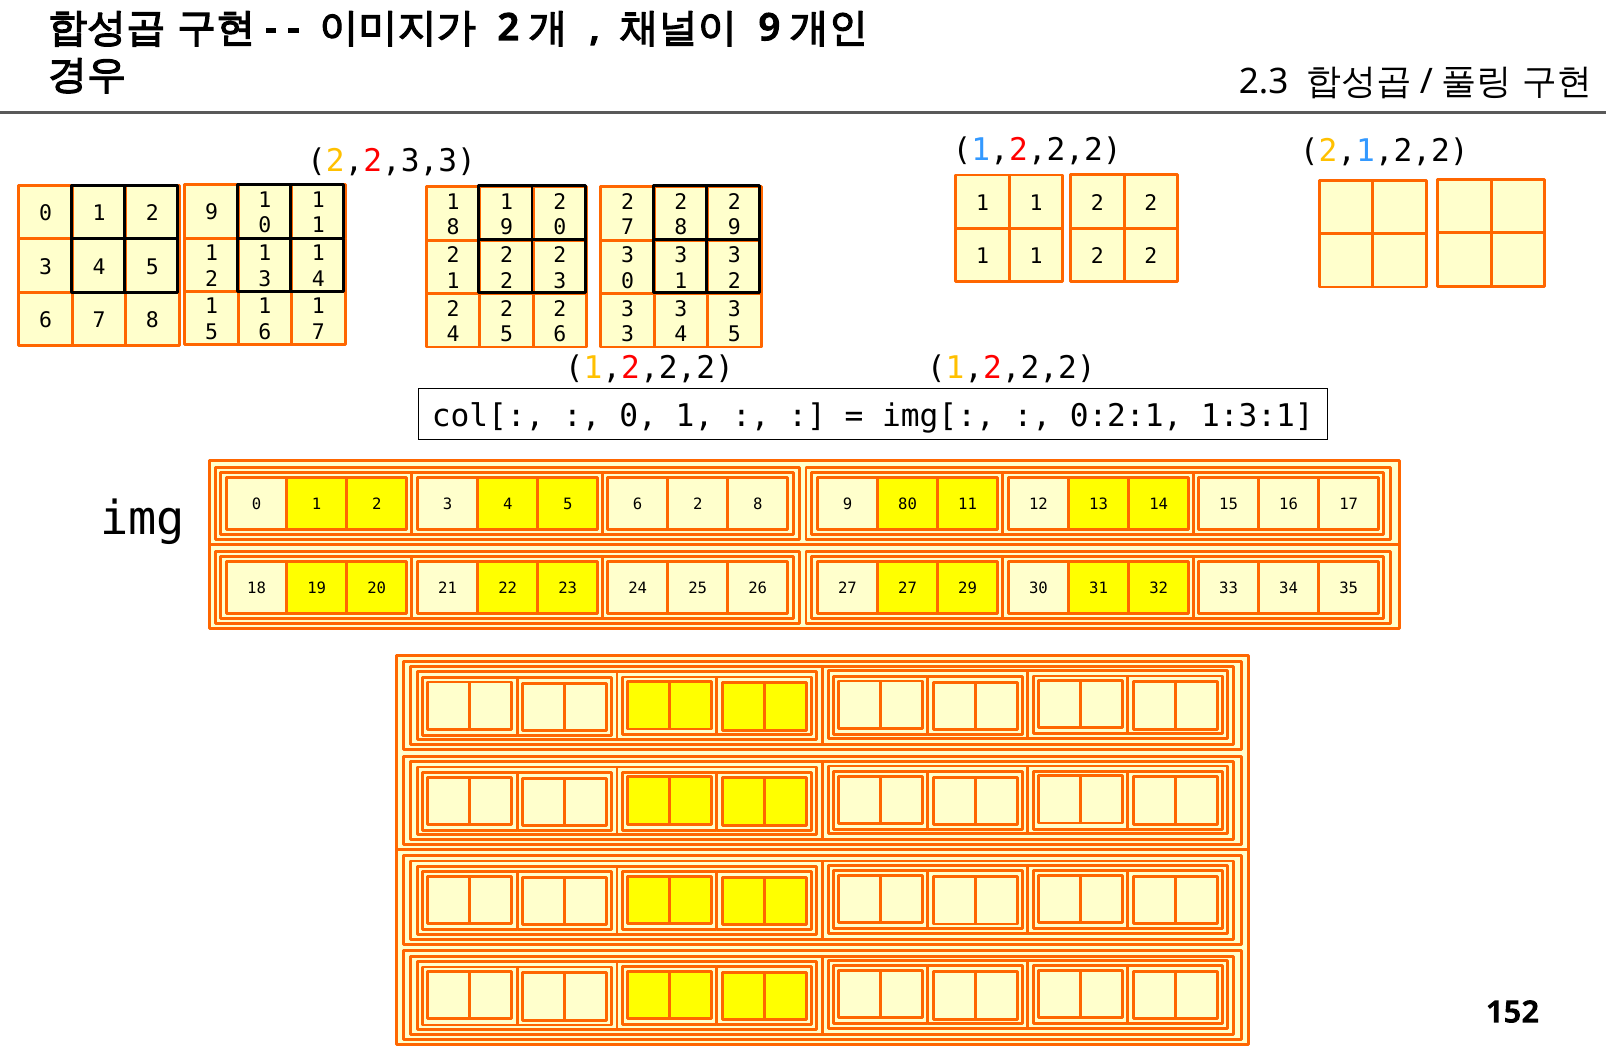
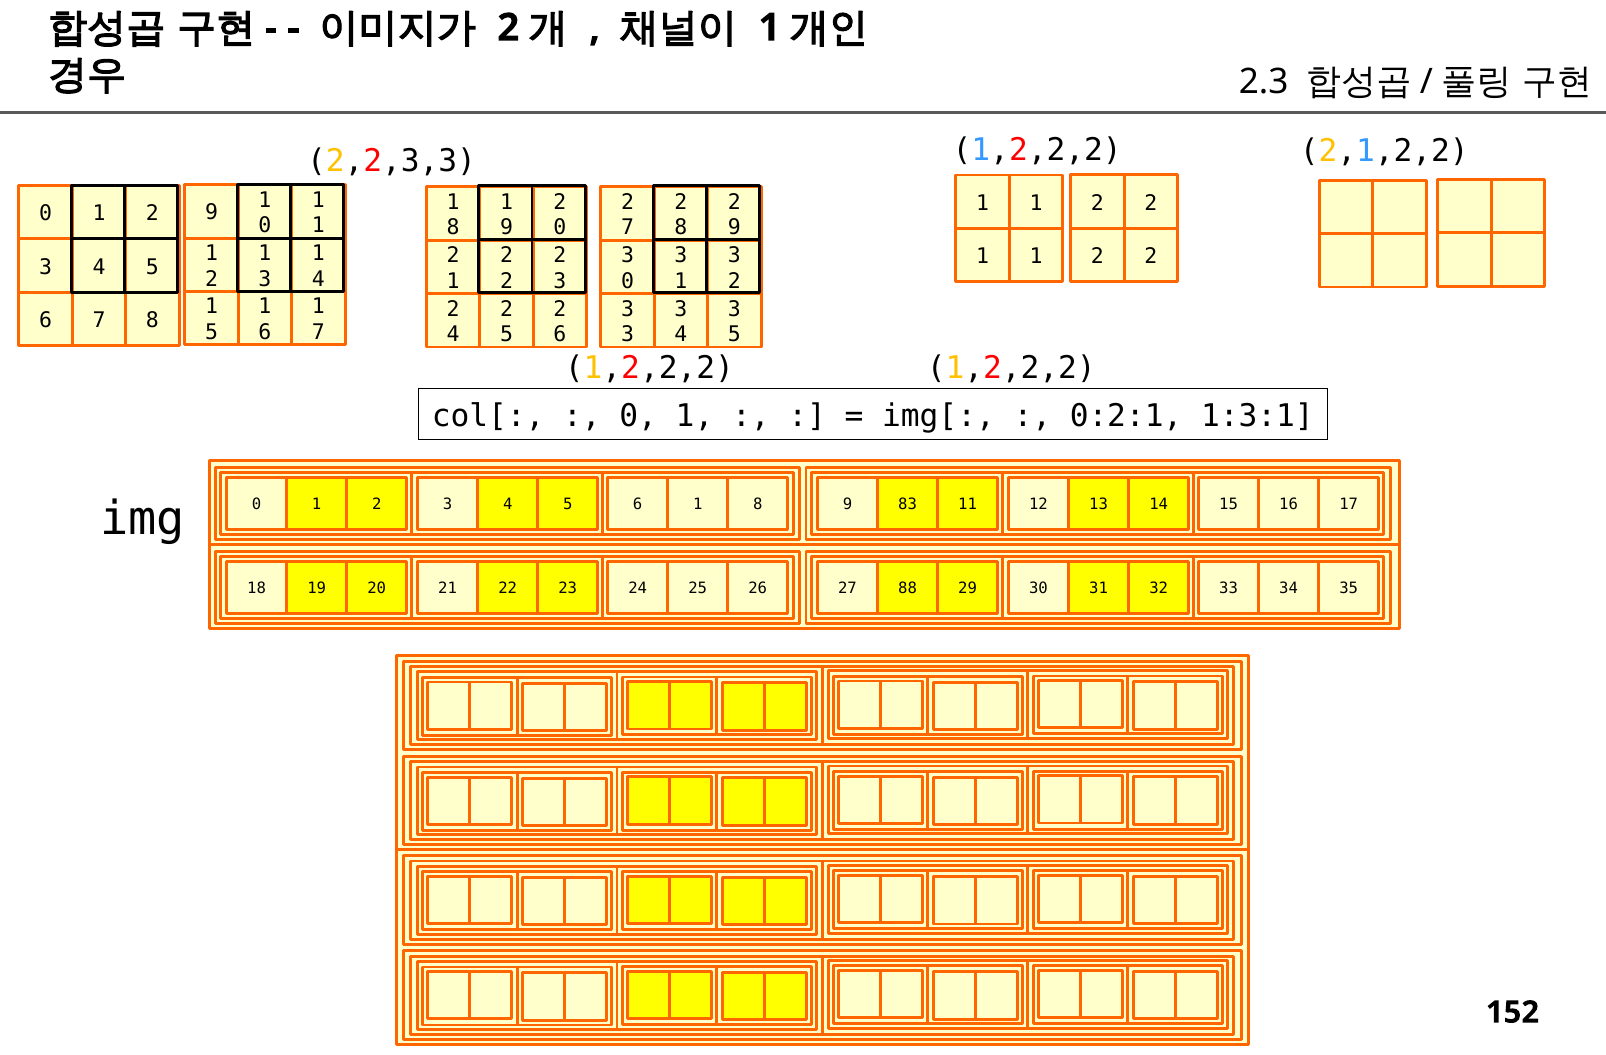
9: 9 -> 1 (769, 28)
5 6 2: 2 -> 1 (698, 505)
80: 80 -> 83 (908, 505)
27 27: 27 -> 88 (908, 588)
